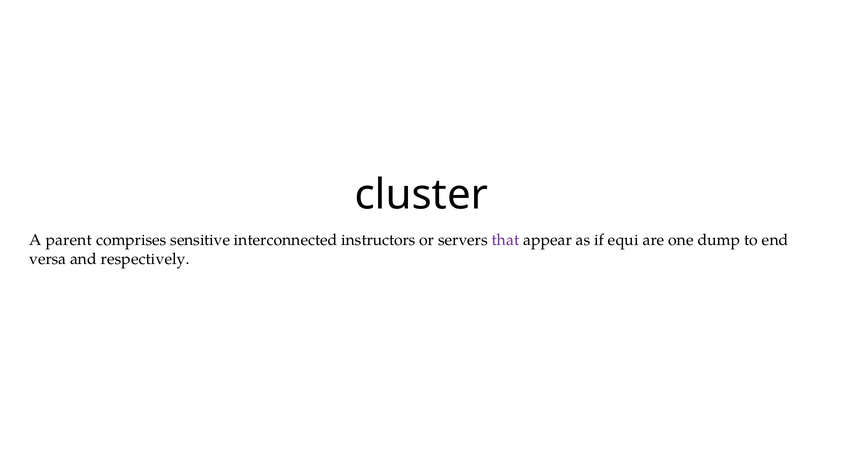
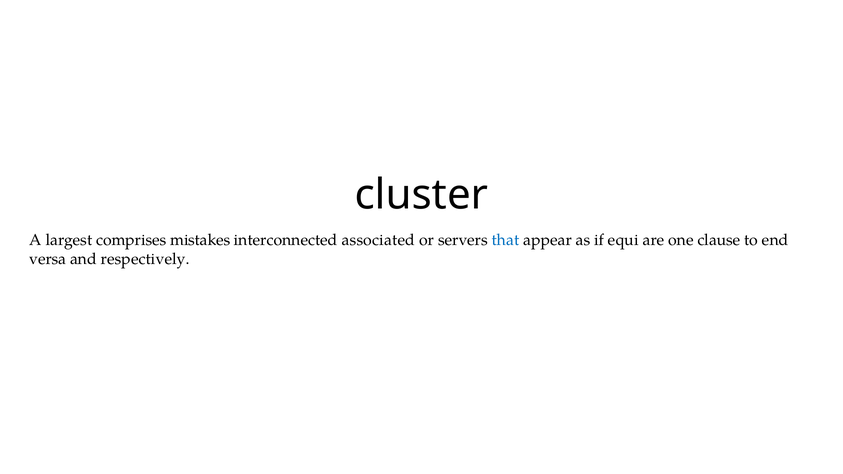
parent: parent -> largest (69, 240)
sensitive: sensitive -> mistakes (200, 240)
instructors: instructors -> associated (378, 240)
that colour: purple -> blue (505, 240)
dump: dump -> clause (719, 240)
